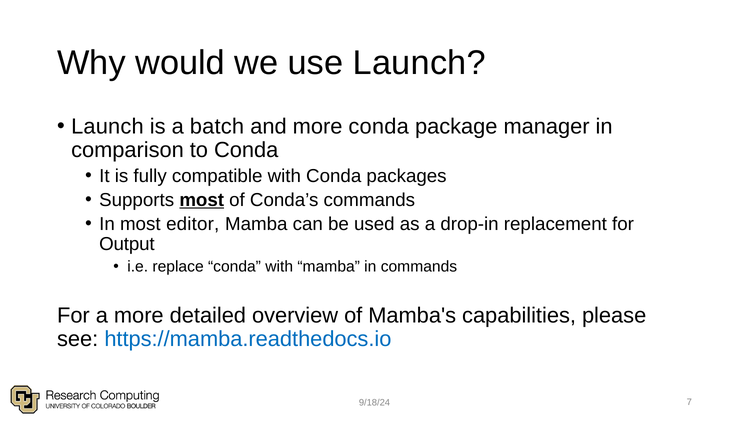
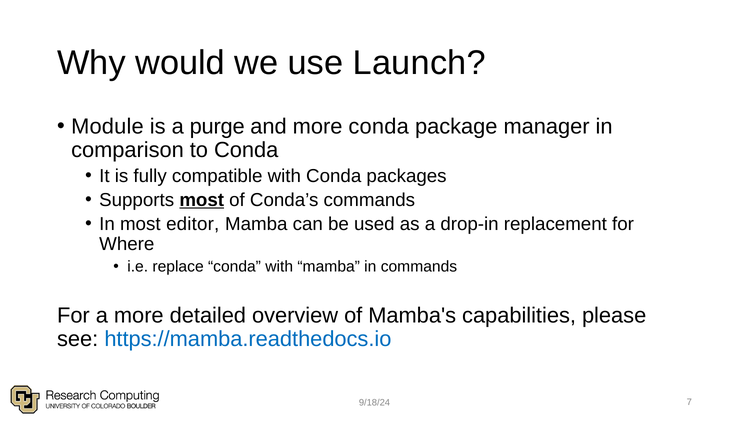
Launch: Launch -> Module (107, 127)
batch: batch -> purge (217, 127)
Output: Output -> Where (127, 244)
